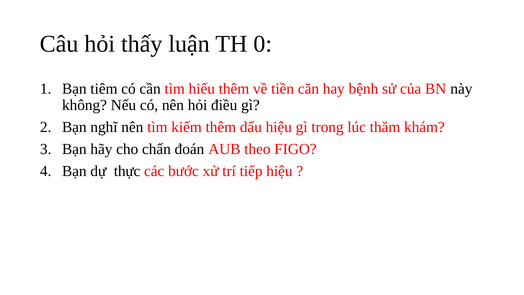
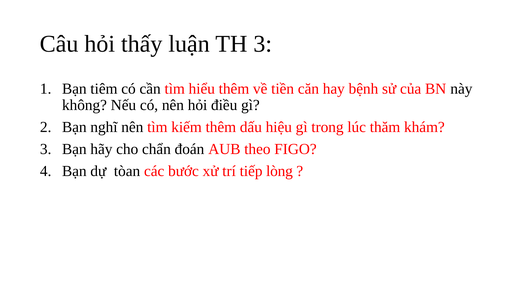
TH 0: 0 -> 3 (263, 44)
thực: thực -> tòan (127, 171)
tiếp hiệu: hiệu -> lòng (280, 171)
